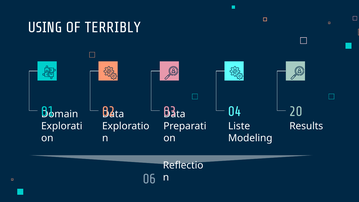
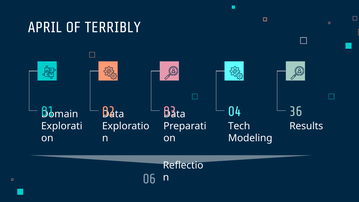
USING: USING -> APRIL (45, 27)
20: 20 -> 36 (296, 112)
Liste: Liste -> Tech (239, 126)
